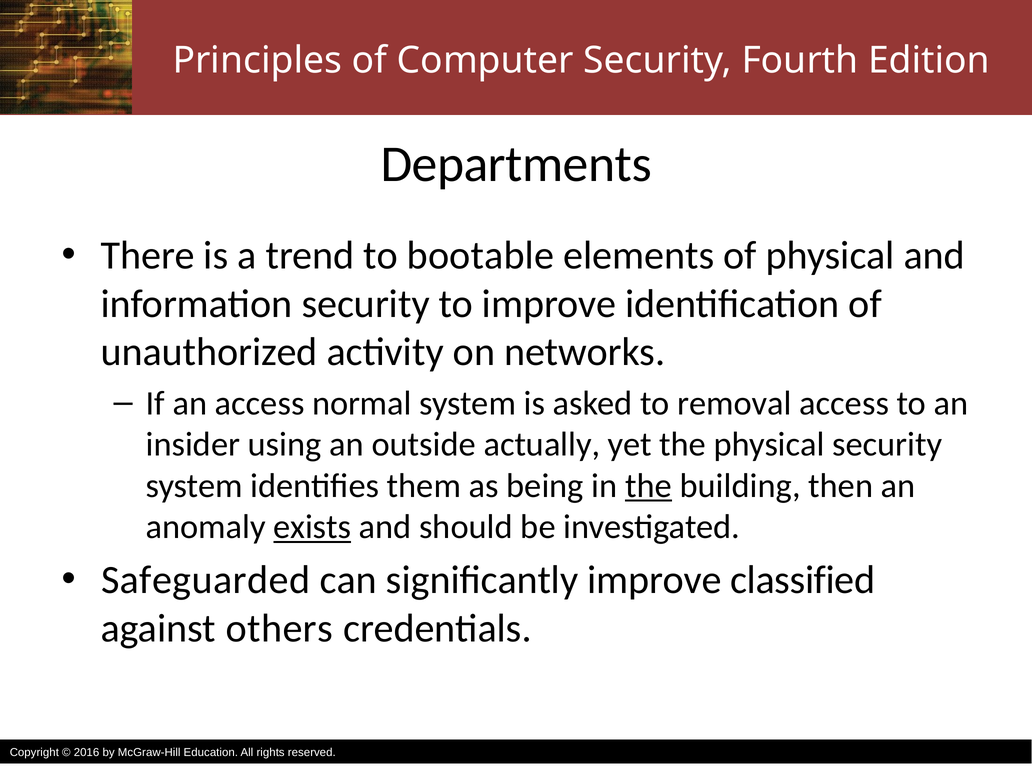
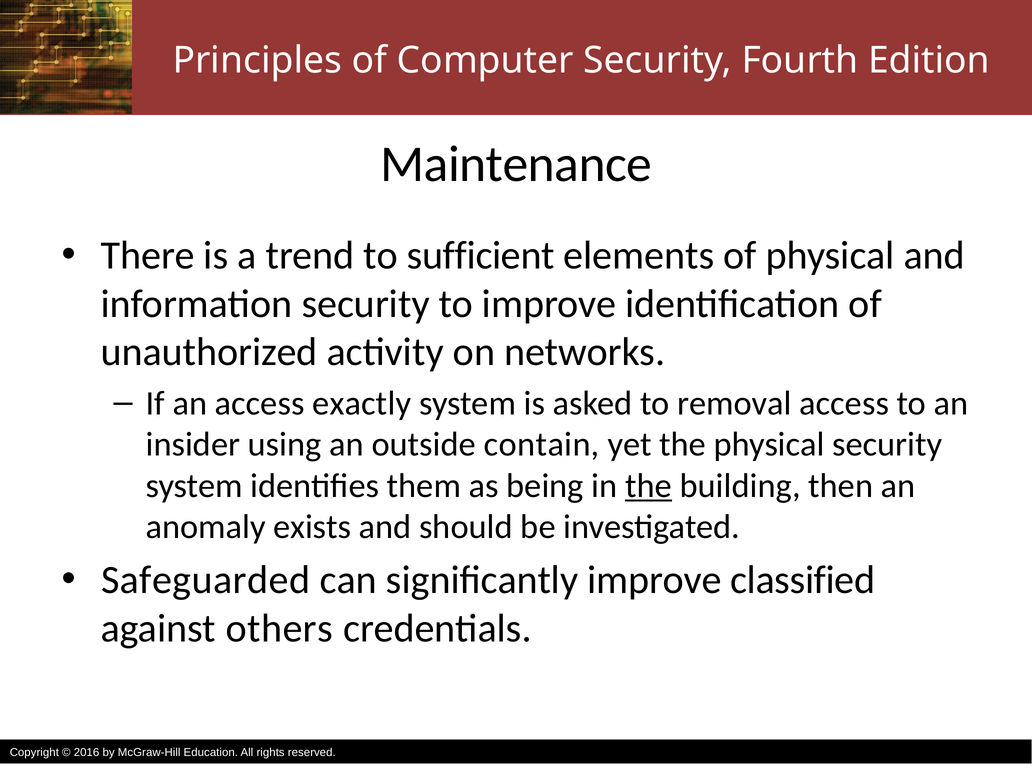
Departments: Departments -> Maintenance (516, 164)
bootable: bootable -> sufficient (481, 256)
normal: normal -> exactly (362, 403)
actually: actually -> contain (542, 445)
exists underline: present -> none (312, 527)
